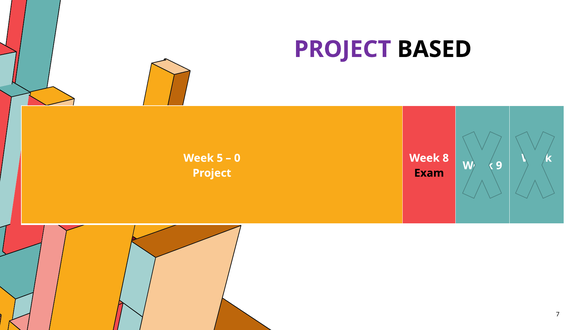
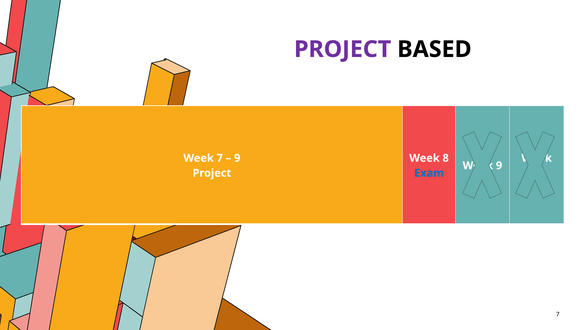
5: 5 -> 7 (220, 158)
0: 0 -> 9 (237, 158)
Exam colour: black -> blue (429, 173)
